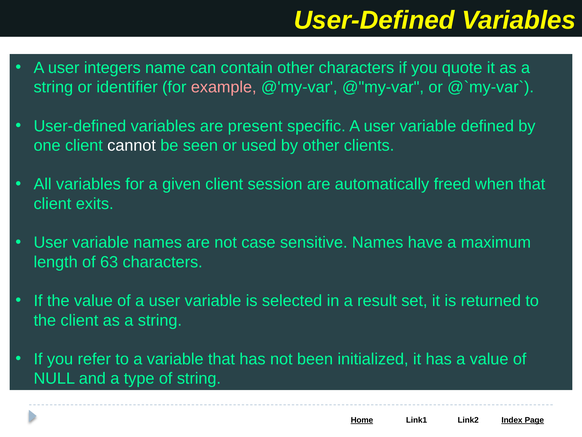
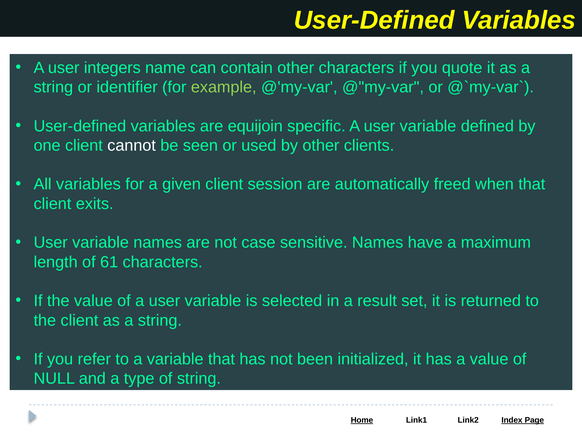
example colour: pink -> light green (224, 87)
present: present -> equijoin (255, 126)
63: 63 -> 61 (109, 262)
